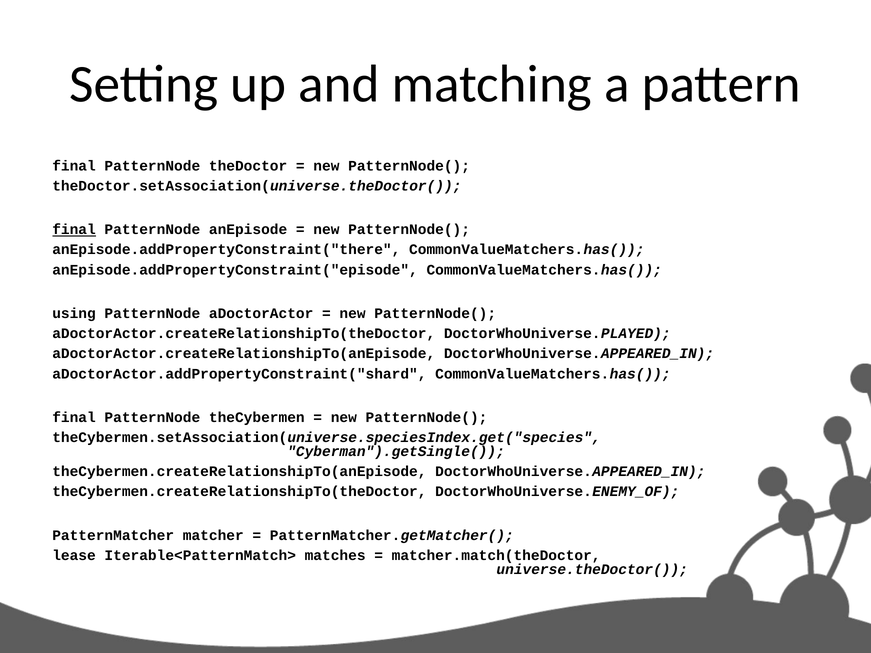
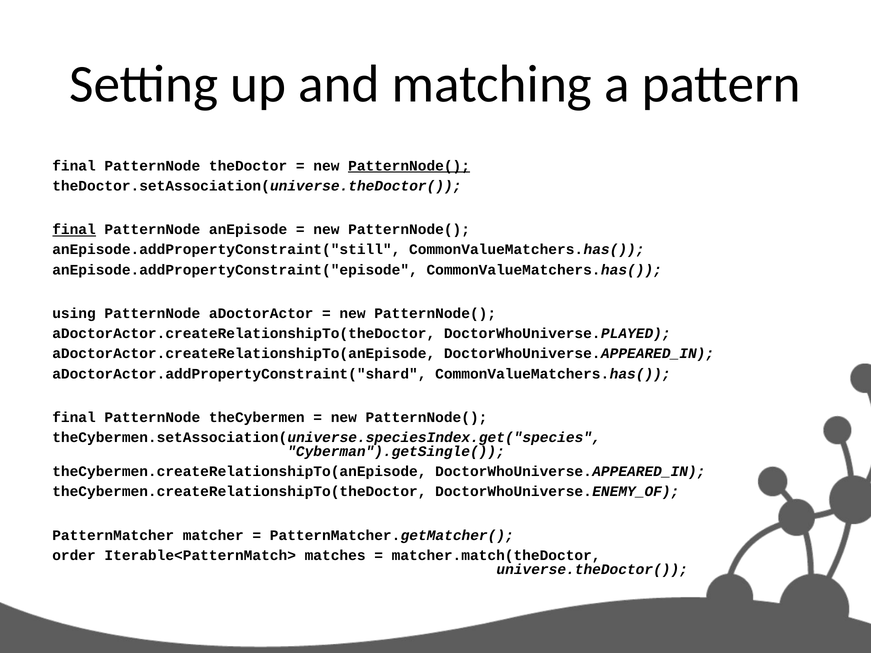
PatternNode( underline: none -> present (409, 166)
anEpisode.addPropertyConstraint("there: anEpisode.addPropertyConstraint("there -> anEpisode.addPropertyConstraint("still (226, 250)
lease: lease -> order (74, 556)
